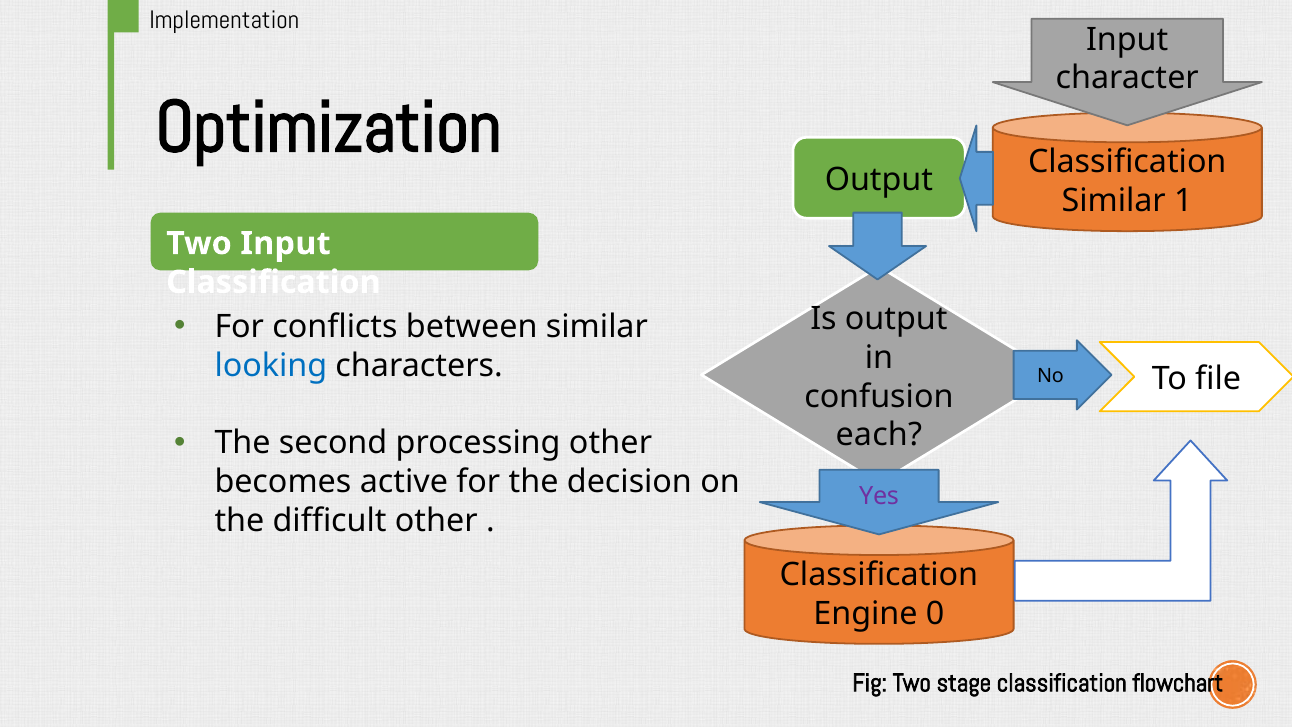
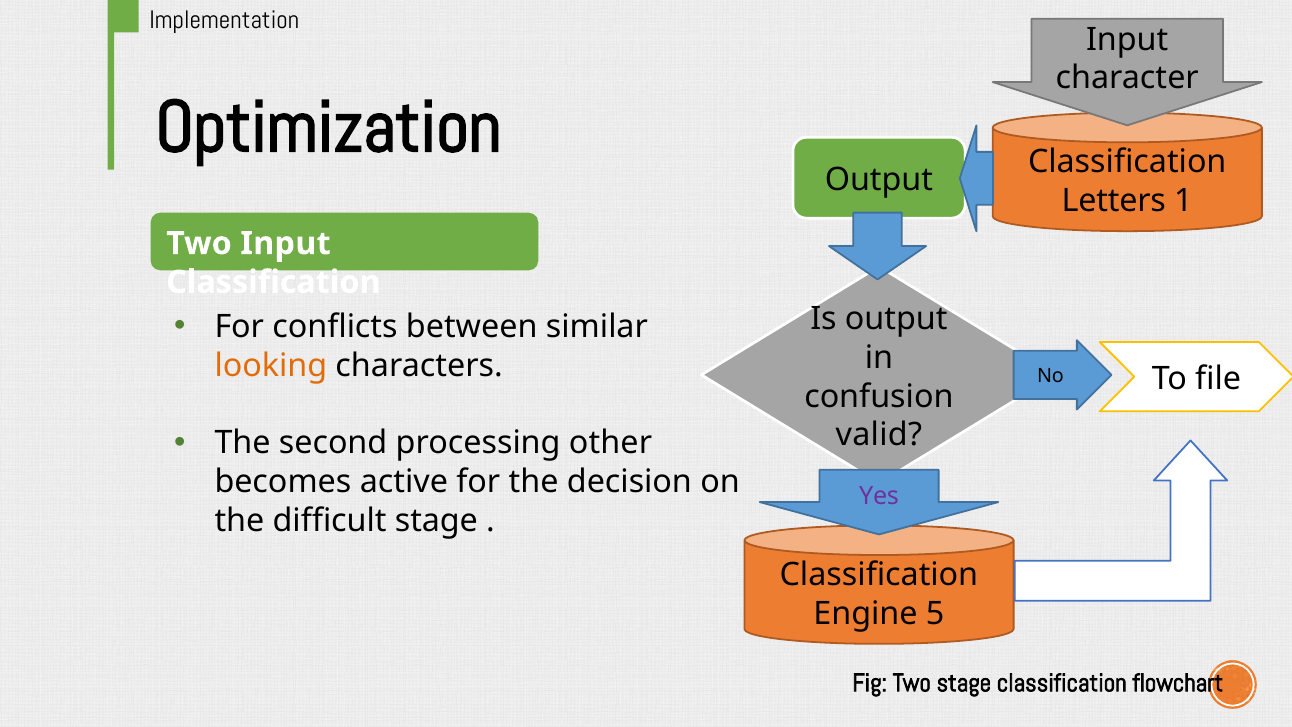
Similar: Similar -> Letters (1114, 201)
looking colour: blue -> orange (271, 366)
each: each -> valid (879, 435)
difficult other: other -> stage (436, 521)
0: 0 -> 5 (935, 613)
